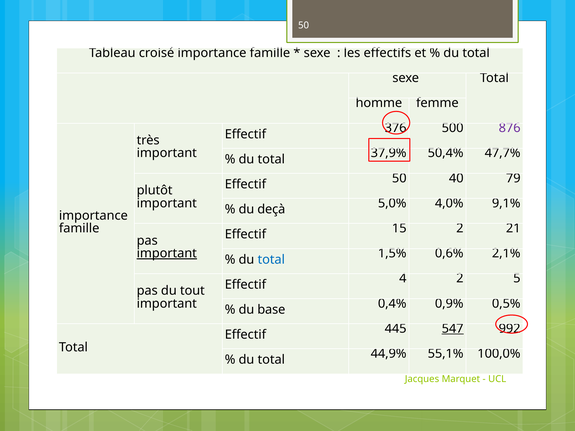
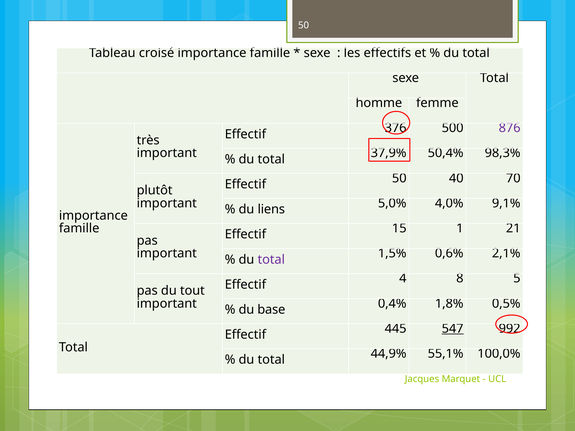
47,7%: 47,7% -> 98,3% (503, 153)
79: 79 -> 70 (513, 178)
deçà: deçà -> liens (271, 209)
15 2: 2 -> 1 (460, 228)
important underline: present -> none (167, 253)
total colour: blue -> purple (271, 260)
4 2: 2 -> 8 (460, 279)
0,9%: 0,9% -> 1,8% (449, 304)
